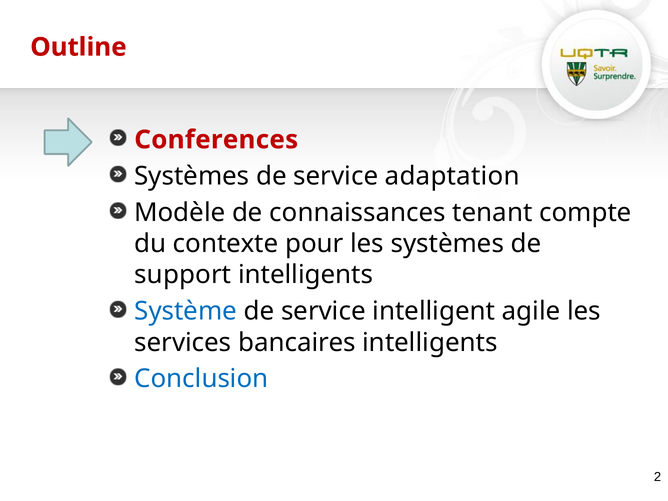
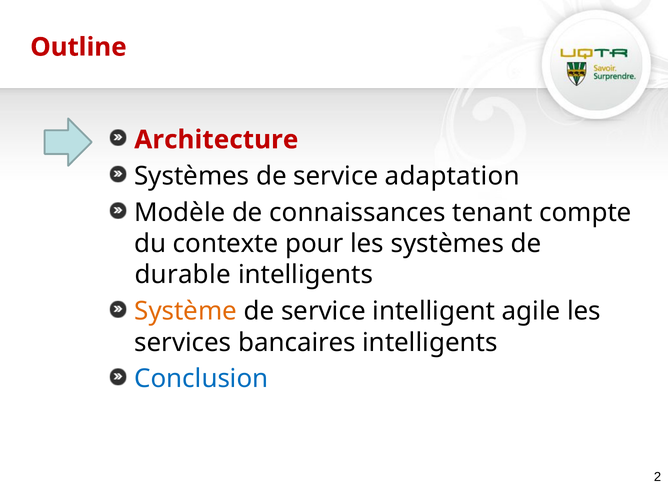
Conferences: Conferences -> Architecture (216, 140)
support: support -> durable (183, 275)
Système colour: blue -> orange (186, 311)
